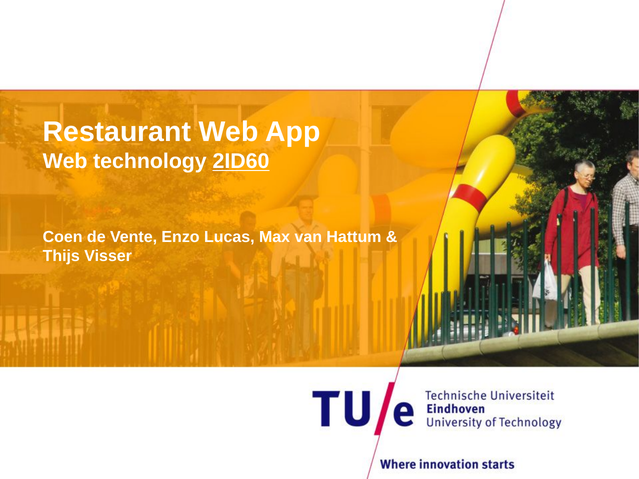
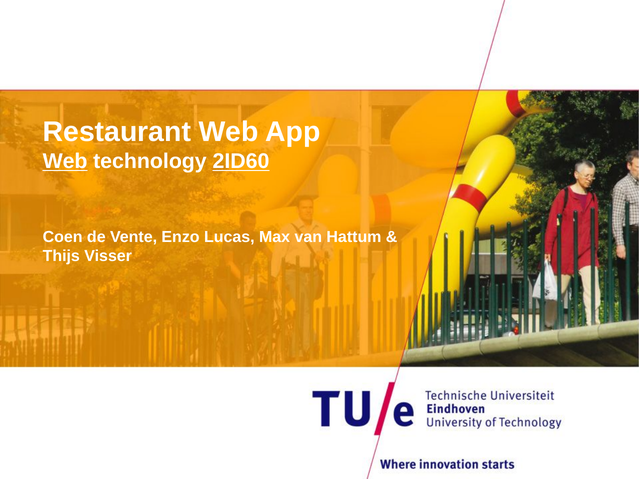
Web underline: none -> present (65, 162)
